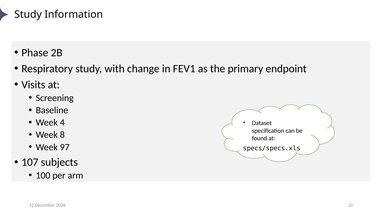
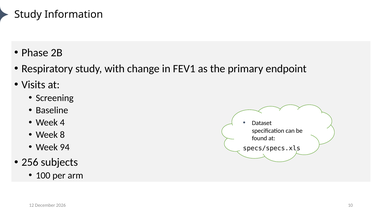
97: 97 -> 94 (65, 147)
107: 107 -> 256 (30, 162)
